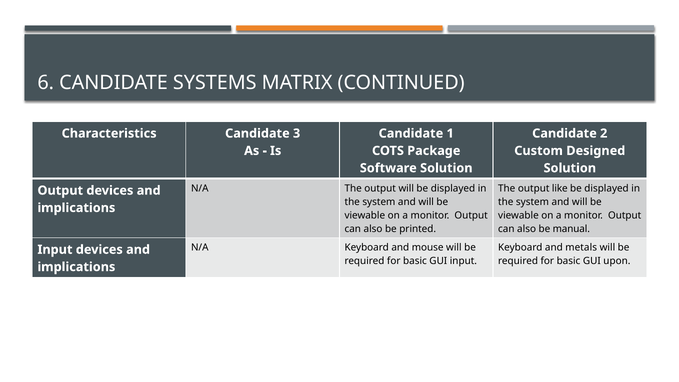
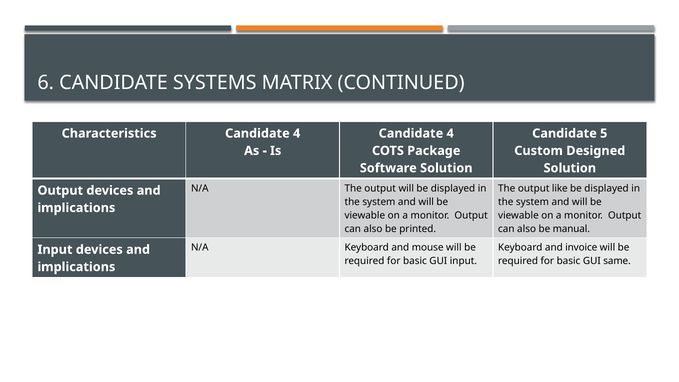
Characteristics Candidate 3: 3 -> 4 (297, 133)
1: 1 -> 4 (450, 133)
2: 2 -> 5 (604, 133)
metals: metals -> invoice (581, 248)
upon: upon -> same (617, 261)
